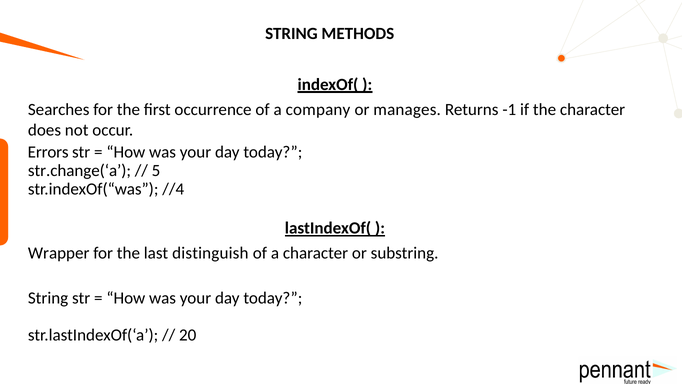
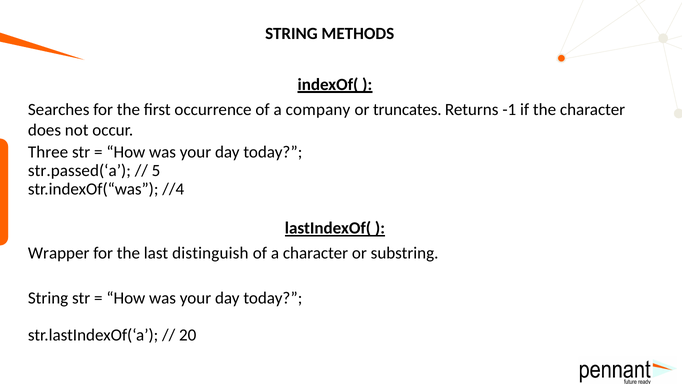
manages: manages -> truncates (407, 109)
Errors: Errors -> Three (48, 152)
str.change(‘a: str.change(‘a -> str.passed(‘a (79, 171)
